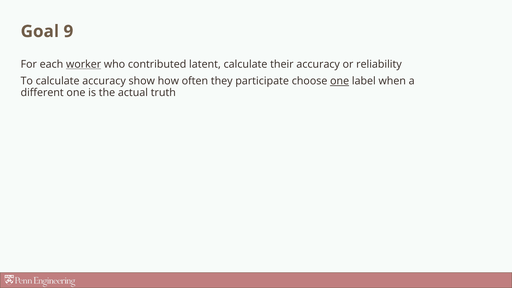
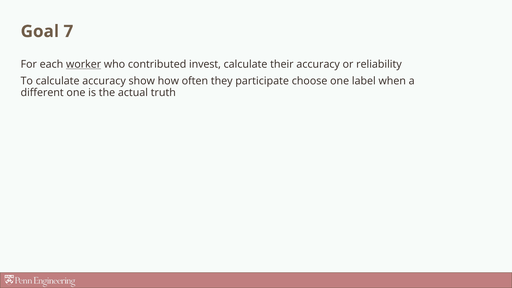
9: 9 -> 7 (68, 31)
latent: latent -> invest (205, 64)
one underline: present -> none (340, 81)
